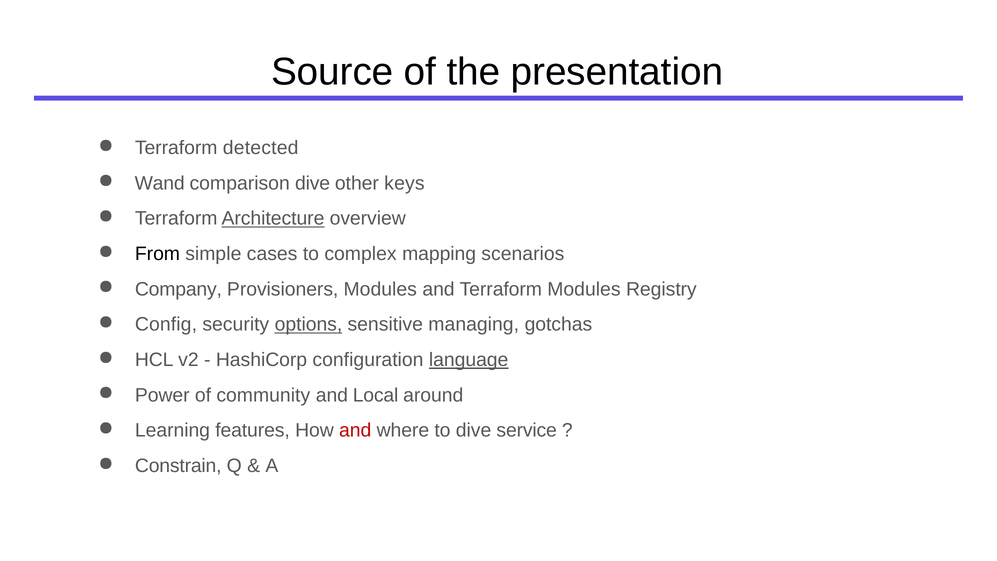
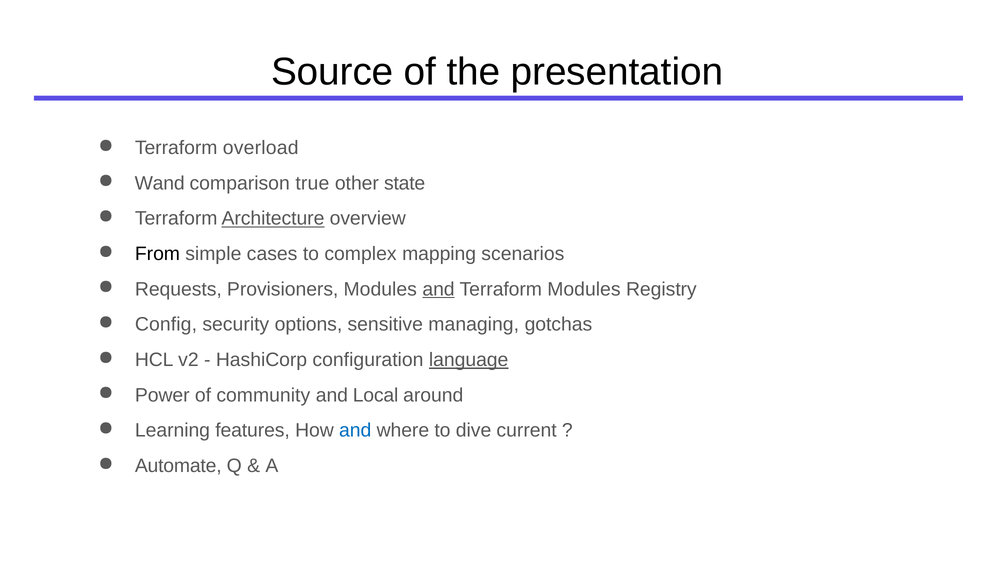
detected: detected -> overload (261, 148)
comparison dive: dive -> true (312, 183)
keys: keys -> state (405, 183)
Company: Company -> Requests (178, 289)
and underline: none -> present (439, 289)
options underline: present -> none (308, 324)
and colour: red -> blue (355, 430)
service: service -> current (527, 430)
Constrain: Constrain -> Automate (178, 466)
